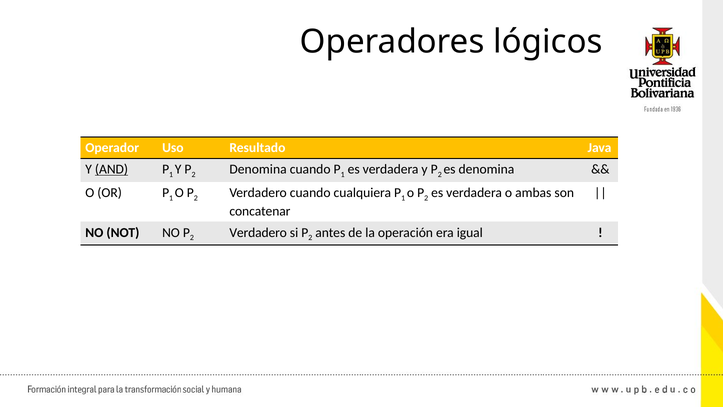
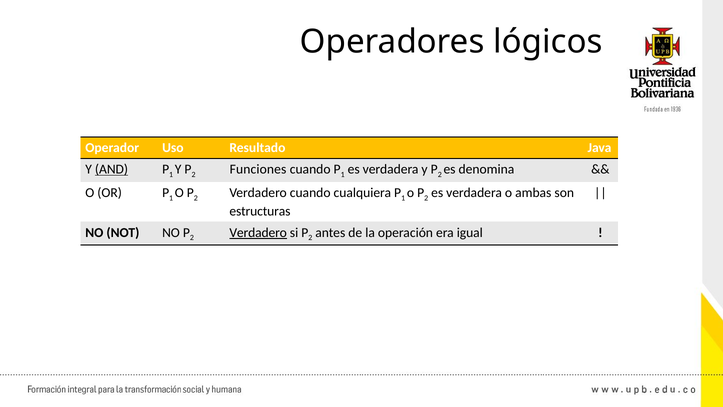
Denomina: Denomina -> Funciones (258, 169)
concatenar: concatenar -> estructuras (260, 211)
Verdadero underline: none -> present (258, 232)
